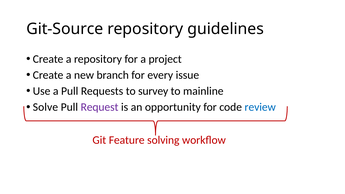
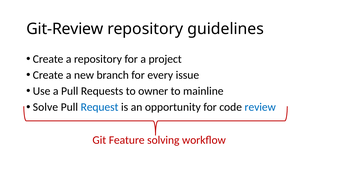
Git-Source: Git-Source -> Git-Review (65, 29)
survey: survey -> owner (153, 91)
Request colour: purple -> blue (100, 107)
